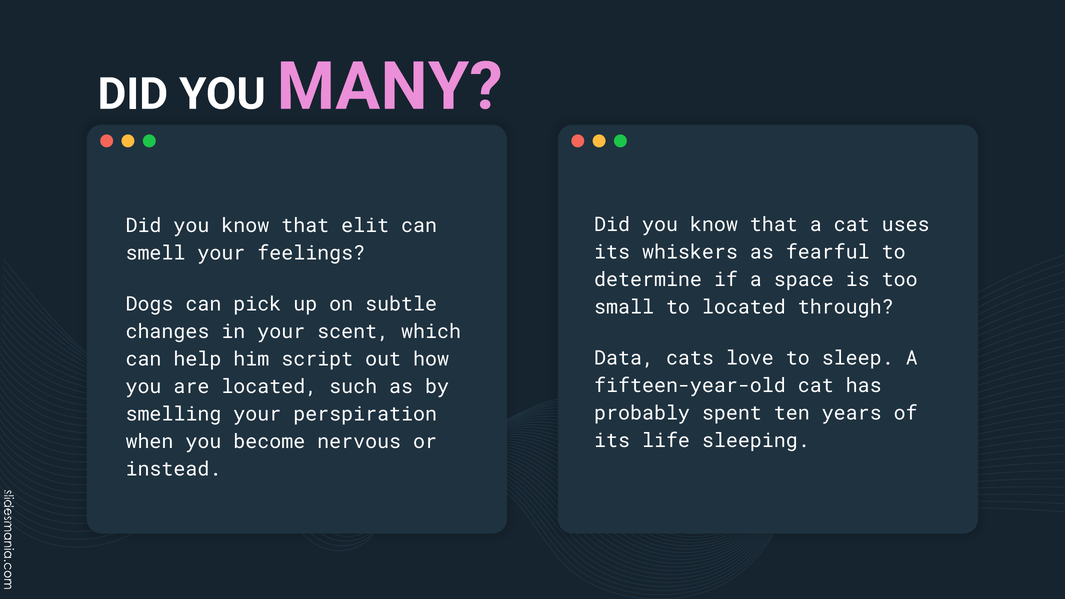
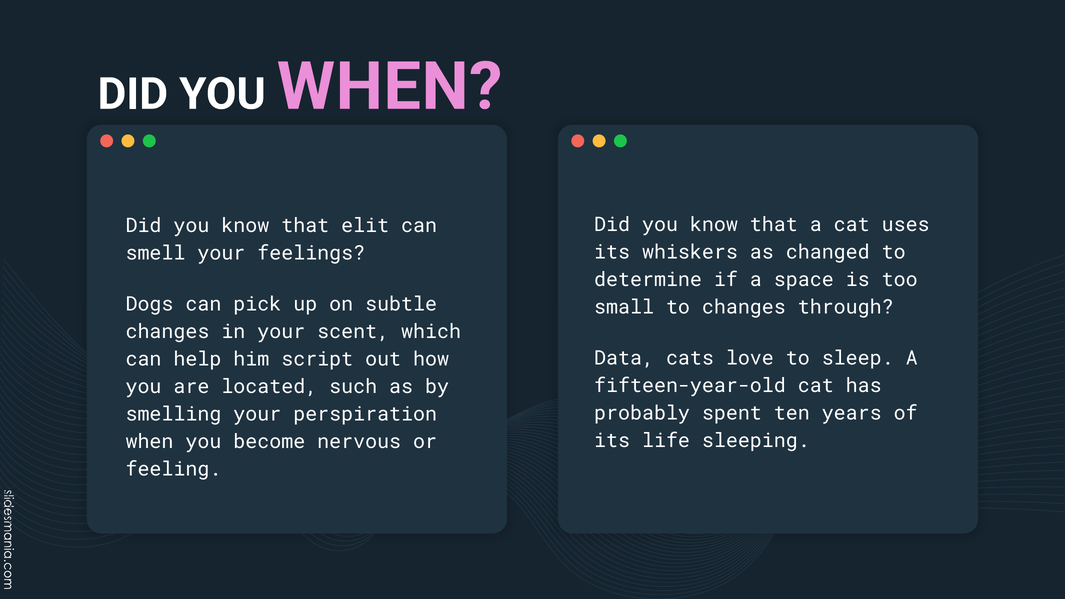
YOU MANY: MANY -> WHEN (390, 87)
fearful: fearful -> changed (828, 252)
to located: located -> changes (744, 307)
instead: instead -> feeling (173, 469)
